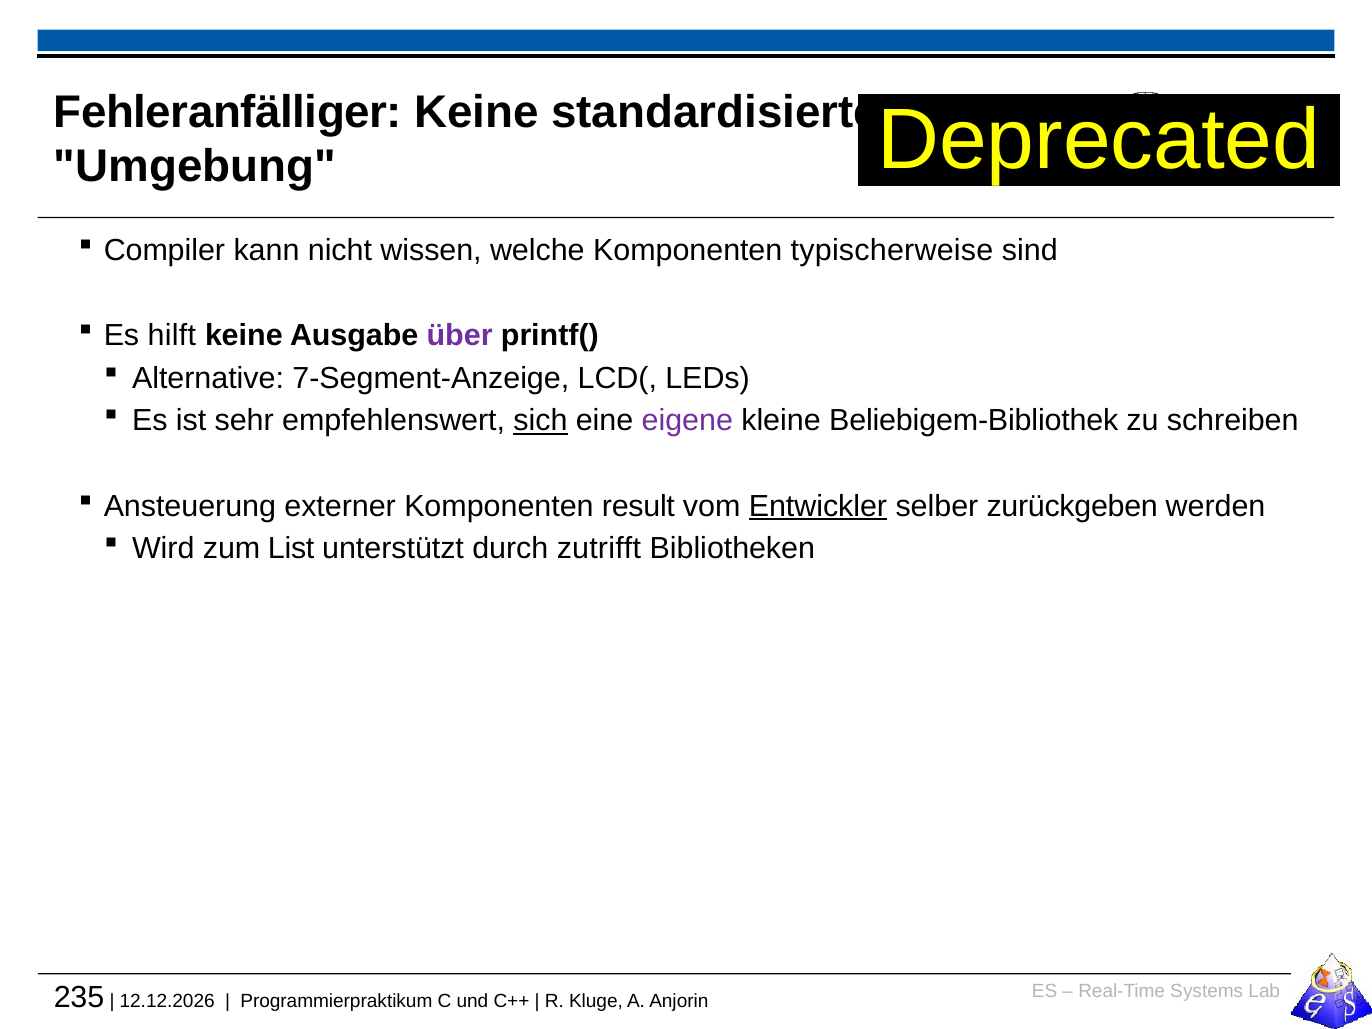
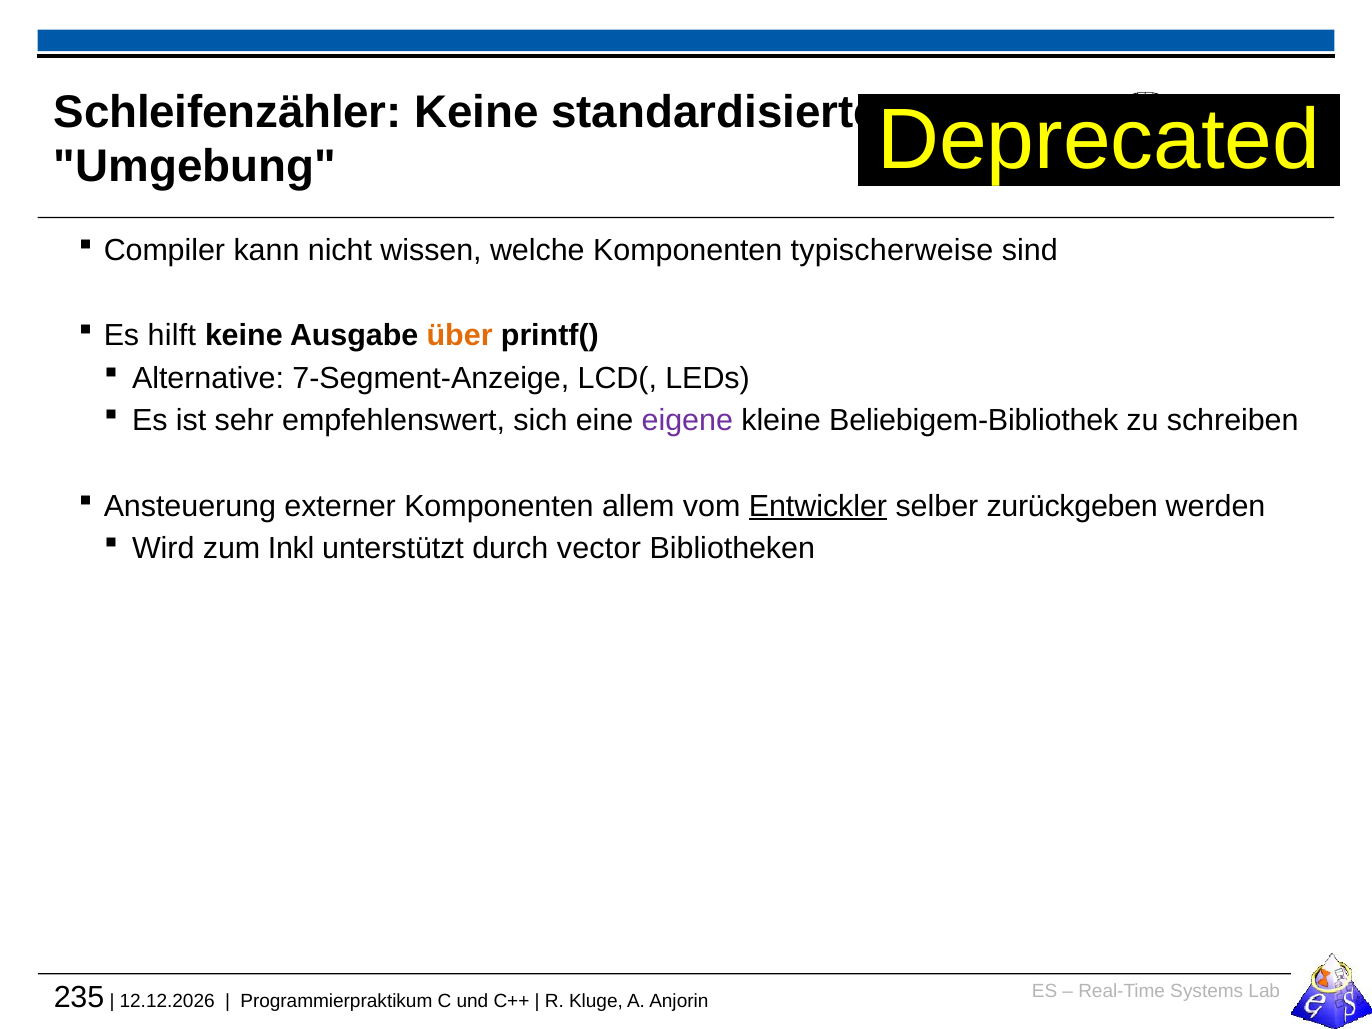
Fehleranfälliger: Fehleranfälliger -> Schleifenzähler (228, 112)
über colour: purple -> orange (460, 335)
sich underline: present -> none (541, 421)
result: result -> allem (638, 506)
List: List -> Inkl (291, 549)
zutrifft: zutrifft -> vector (599, 549)
